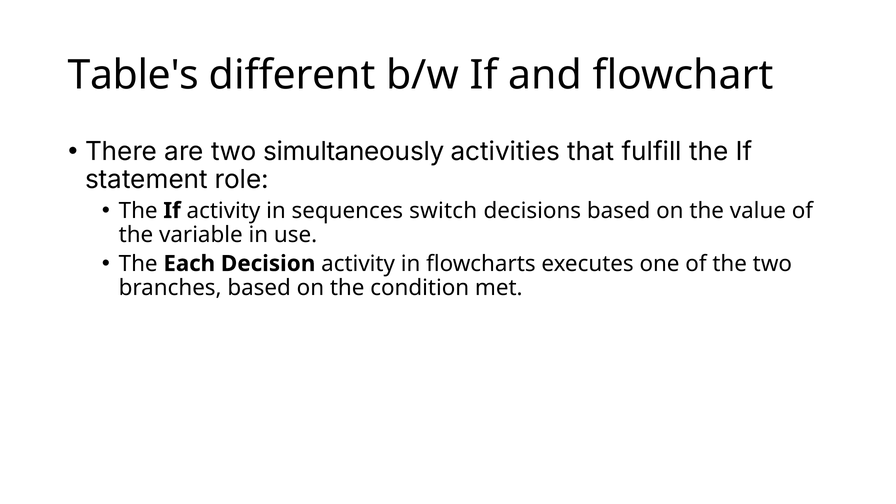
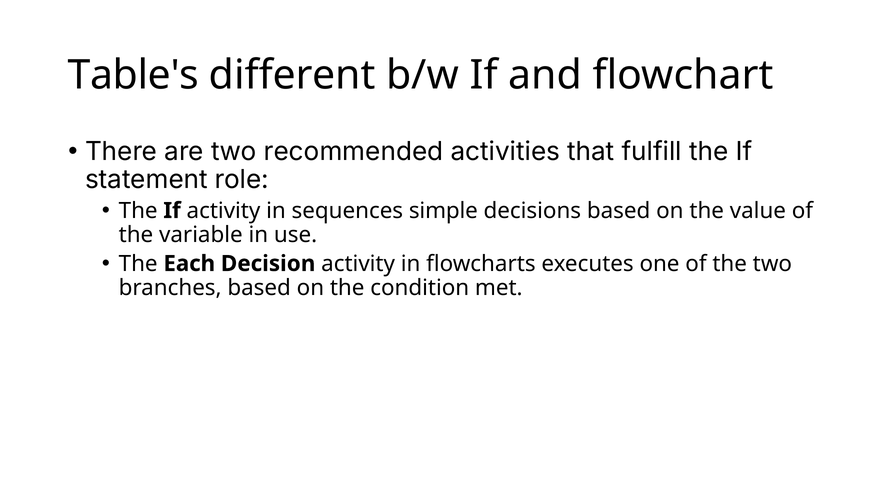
simultaneously: simultaneously -> recommended (354, 151)
switch: switch -> simple (443, 211)
